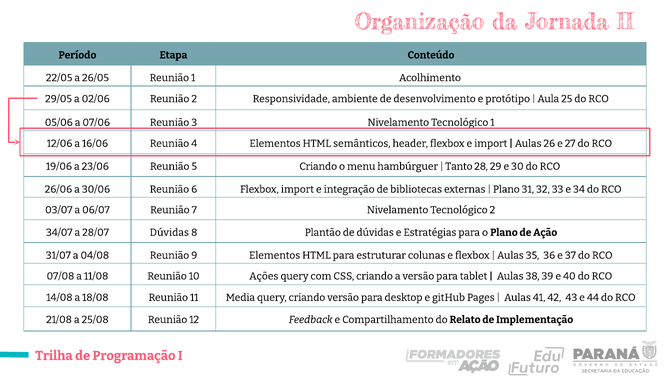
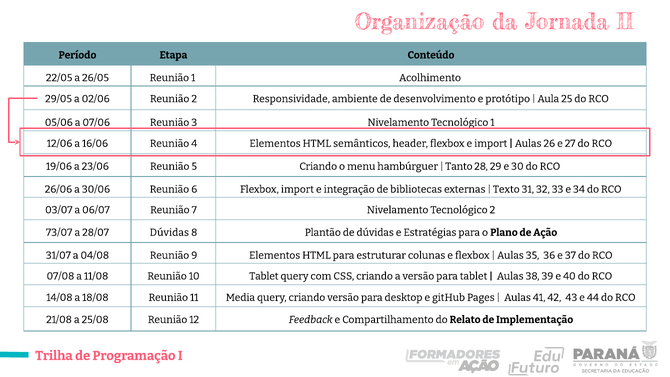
Plano: Plano -> Texto (506, 189)
34/07: 34/07 -> 73/07 (59, 232)
10 Ações: Ações -> Tablet (264, 276)
